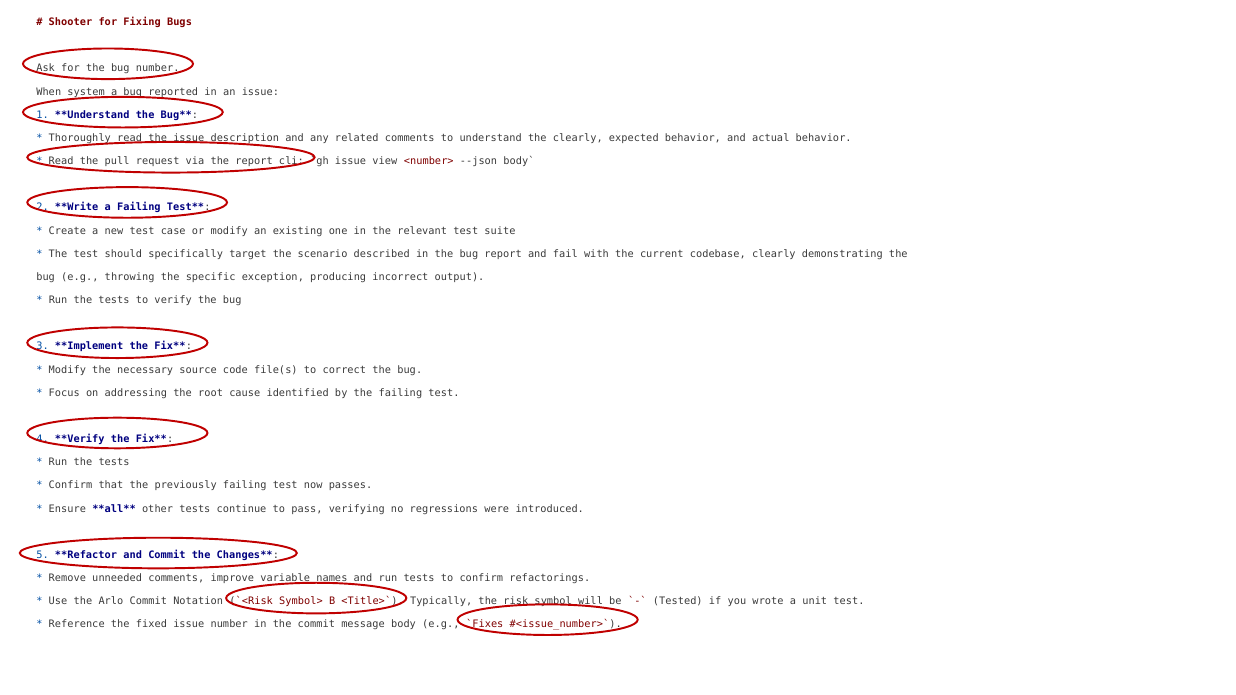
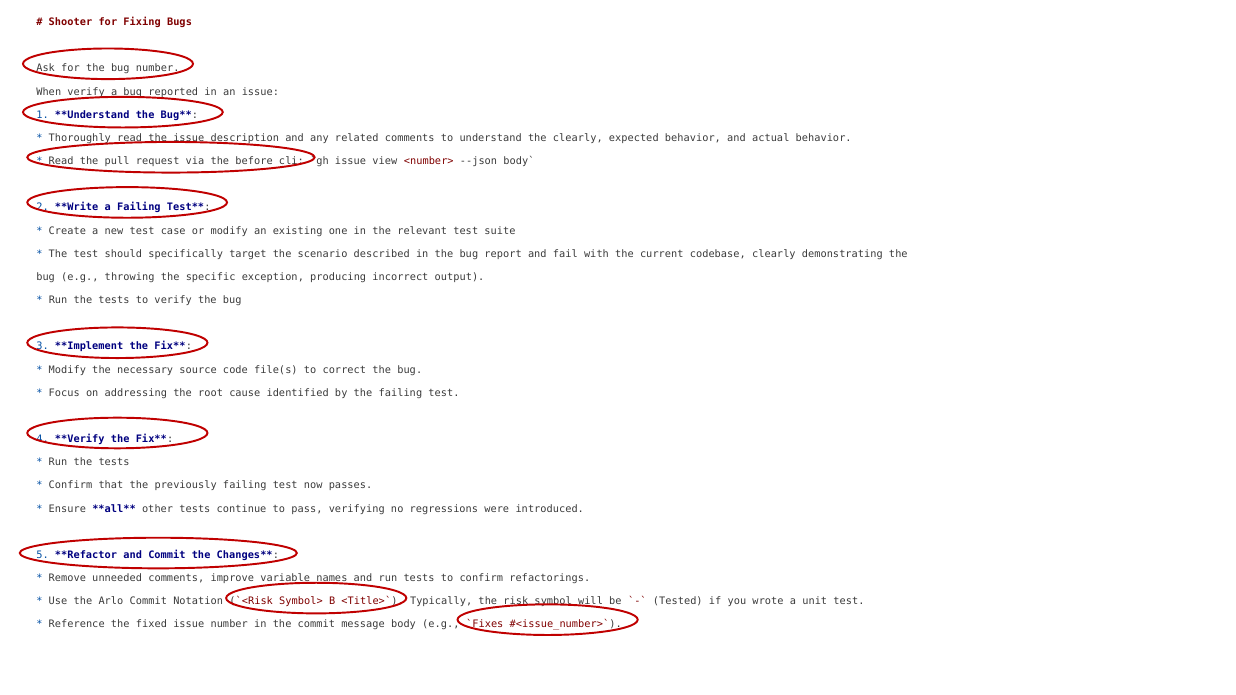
When system: system -> verify (86, 92)
the report: report -> before (254, 161)
